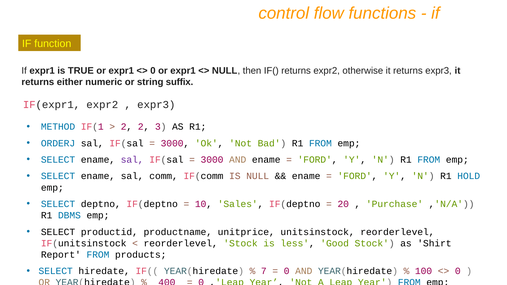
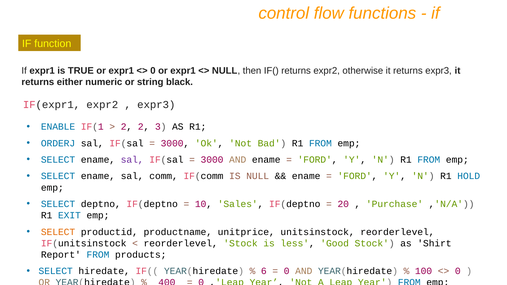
suffix: suffix -> black (179, 82)
METHOD: METHOD -> ENABLE (58, 127)
DBMS: DBMS -> EXIT (69, 216)
SELECT colour: black -> orange (58, 232)
7: 7 -> 6 (264, 271)
